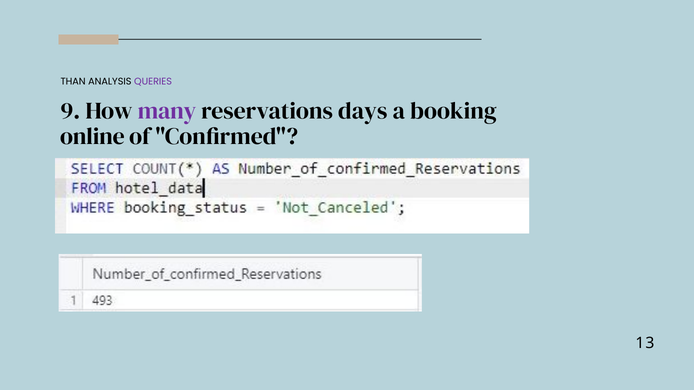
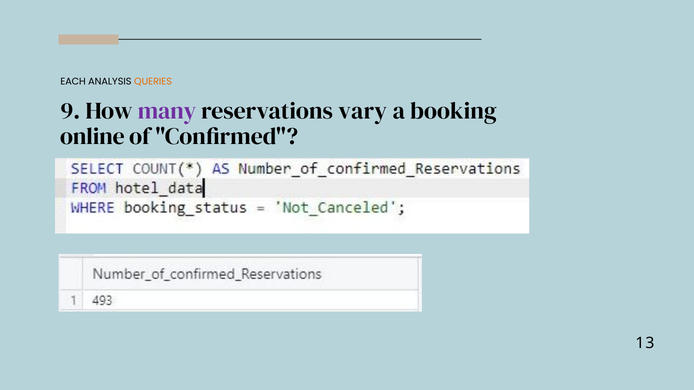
THAN: THAN -> EACH (73, 82)
QUERIES colour: purple -> orange (153, 82)
days: days -> vary (363, 111)
